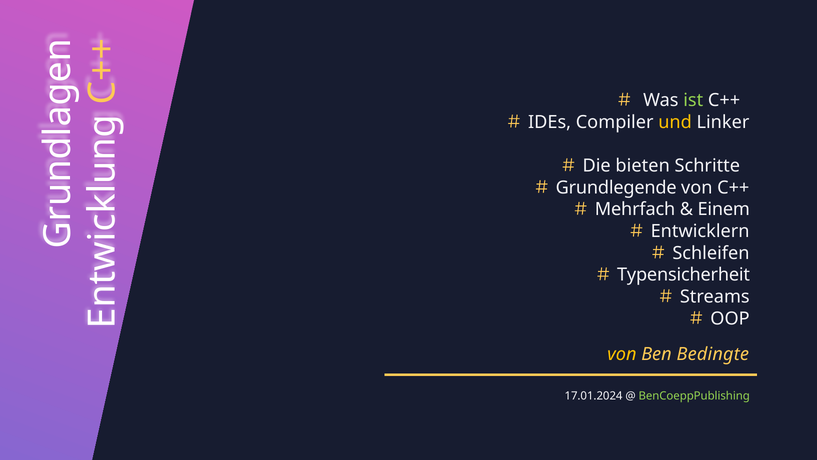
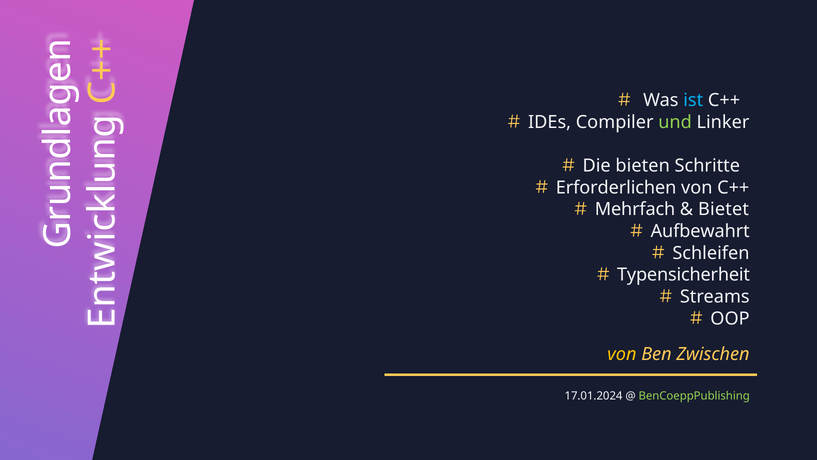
ist colour: light green -> light blue (693, 100)
und colour: yellow -> light green (675, 122)
Grundlegende: Grundlegende -> Erforderlichen (616, 187)
Einem: Einem -> Bietet (724, 209)
Entwicklern: Entwicklern -> Aufbewahrt (700, 231)
Bedingte: Bedingte -> Zwischen (713, 354)
